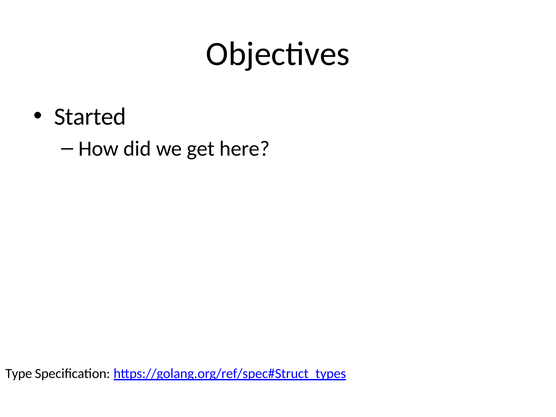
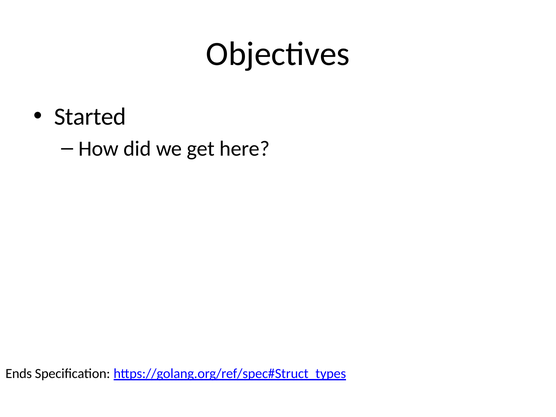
Type: Type -> Ends (19, 374)
